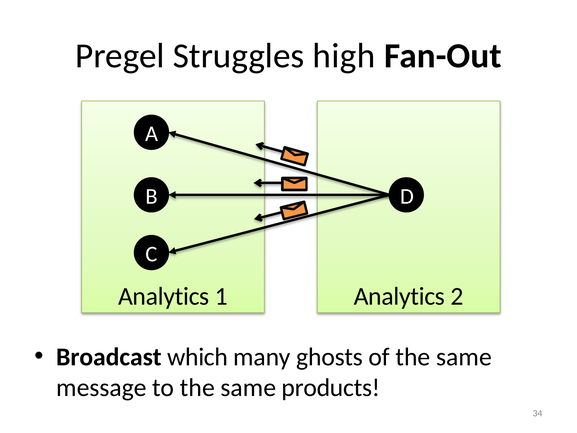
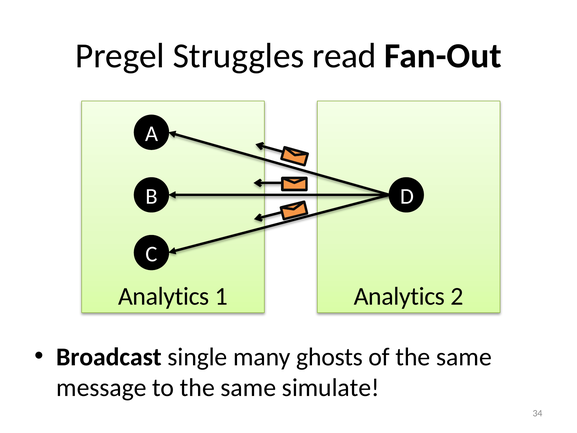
high: high -> read (344, 56)
which: which -> single (197, 357)
products: products -> simulate (331, 387)
